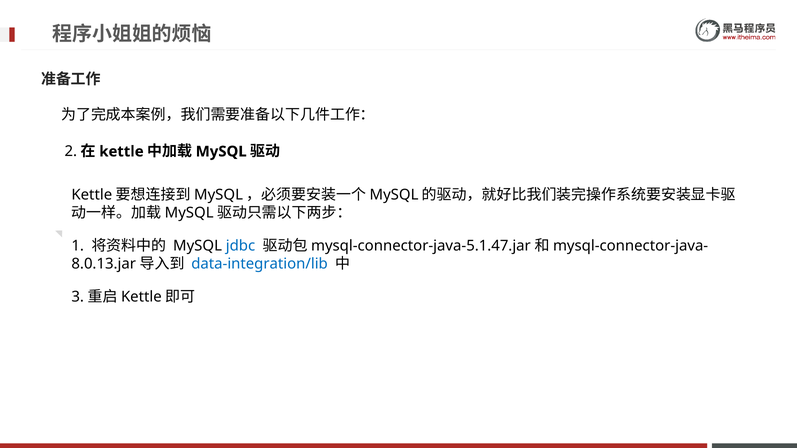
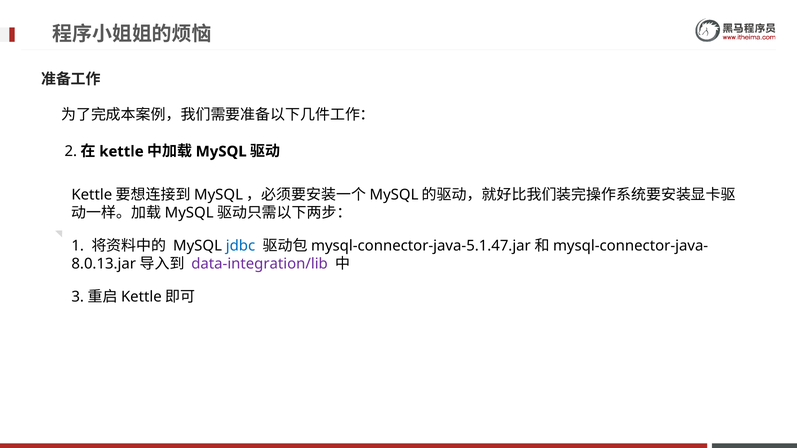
data-integration/lib colour: blue -> purple (260, 264)
